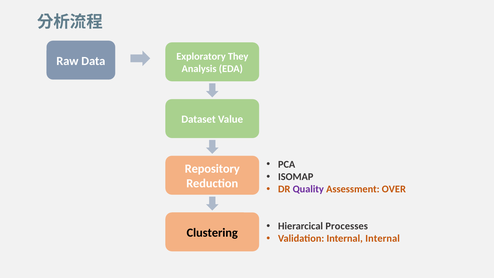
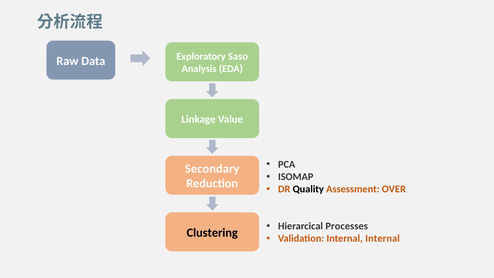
They: They -> Saso (238, 56)
Dataset: Dataset -> Linkage (198, 119)
Repository: Repository -> Secondary (212, 169)
Quality colour: purple -> black (308, 189)
